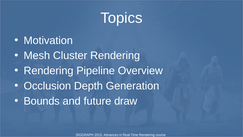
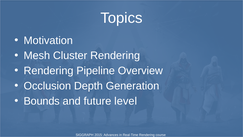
draw: draw -> level (126, 101)
